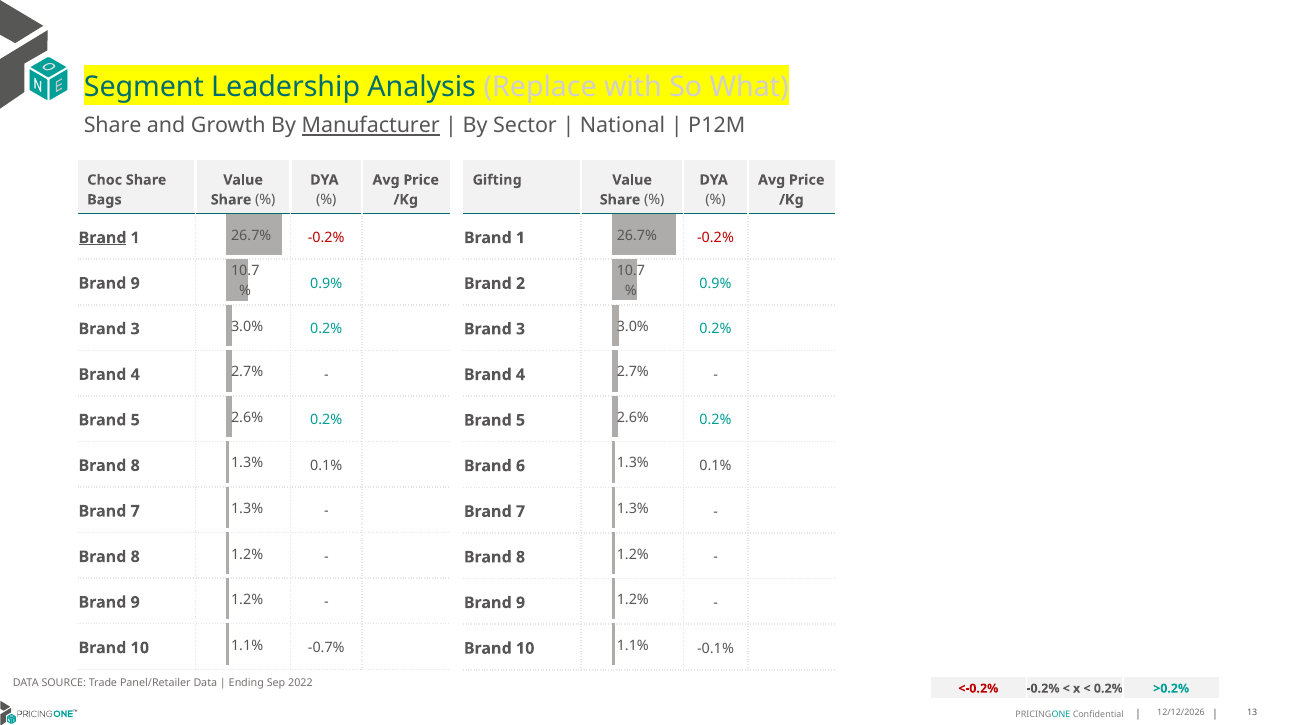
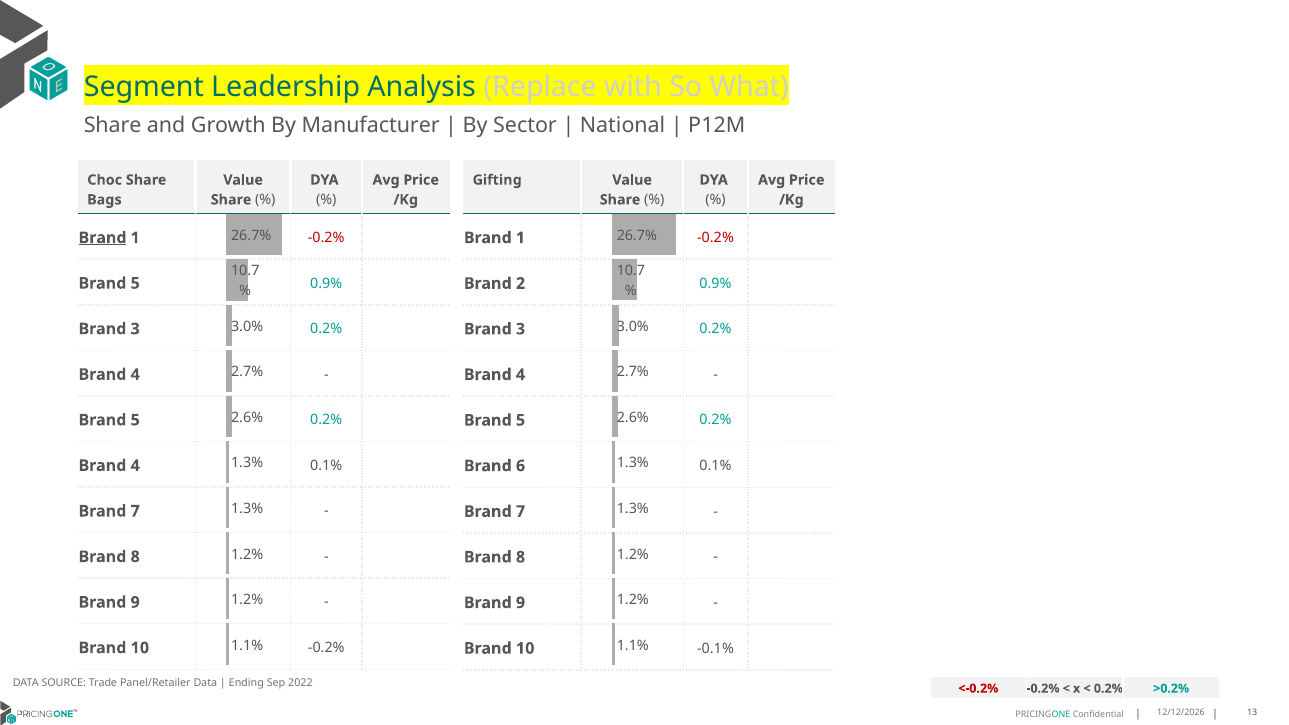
Manufacturer underline: present -> none (371, 126)
9: 9 -> 5 (135, 283)
8: 8 -> 4 (135, 466)
10 -0.7%: -0.7% -> -0.2% (326, 648)
